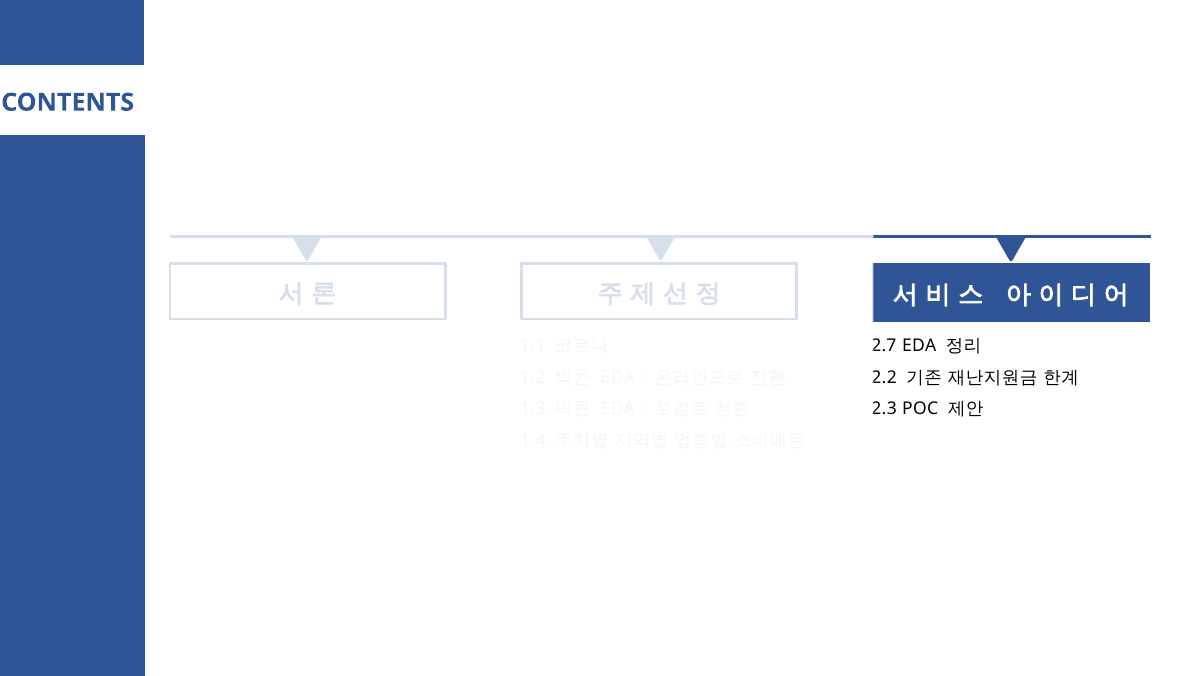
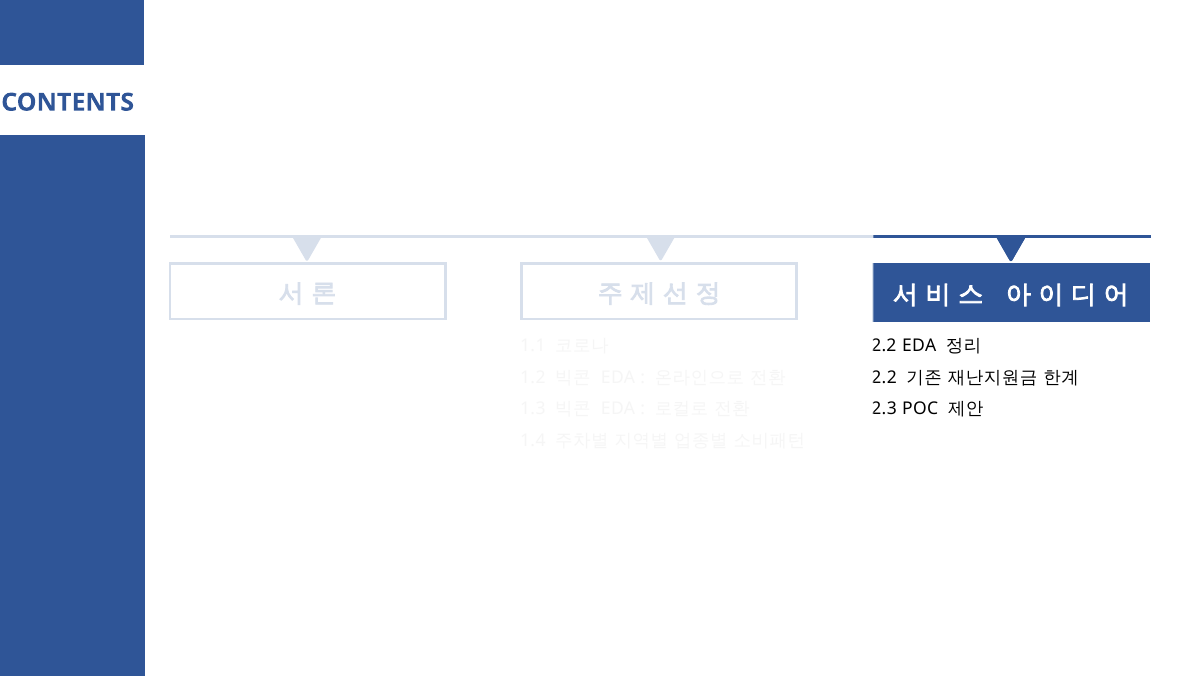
2.7: 2.7 -> 2.2 (884, 346)
